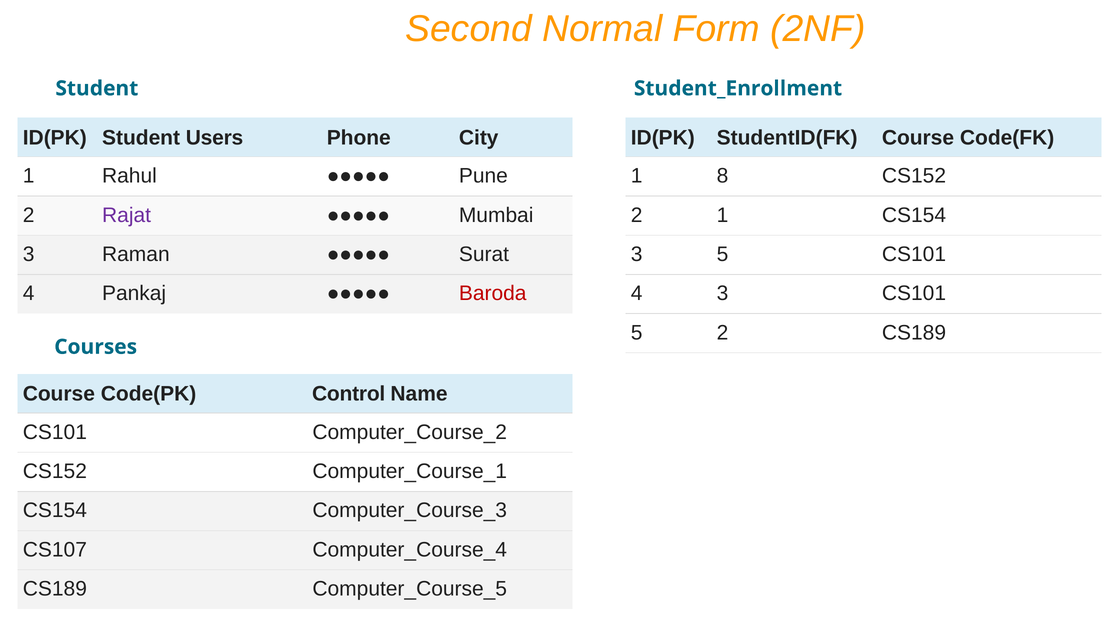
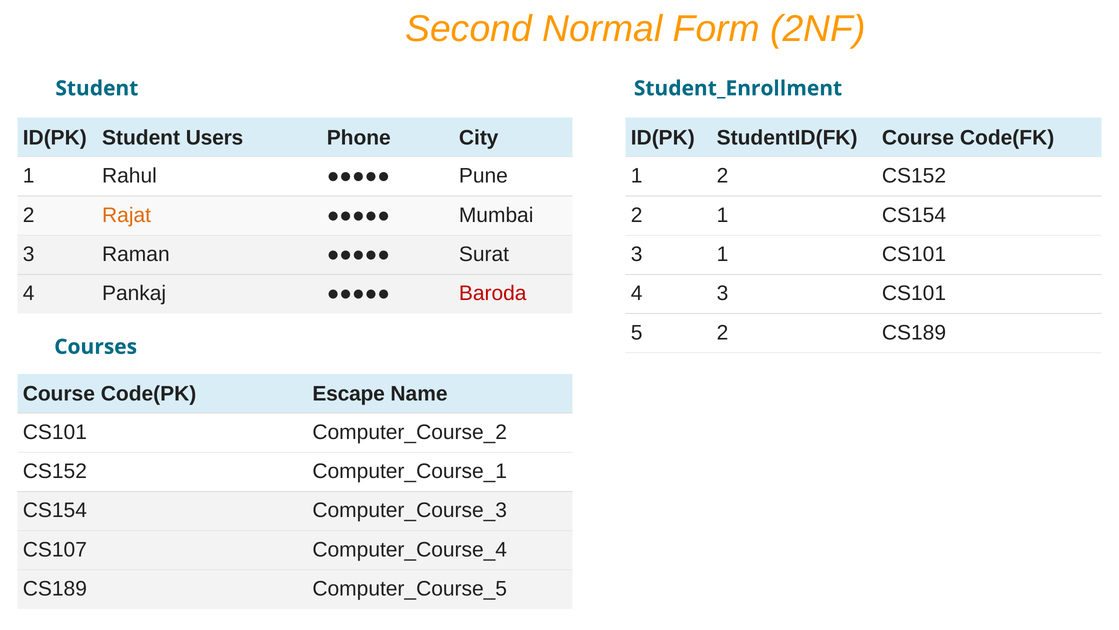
1 8: 8 -> 2 (723, 176)
Rajat colour: purple -> orange (127, 215)
3 5: 5 -> 1 (723, 254)
Control: Control -> Escape (349, 394)
